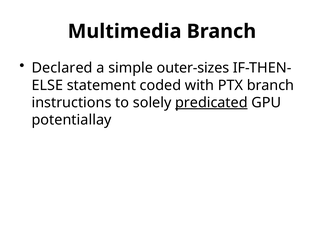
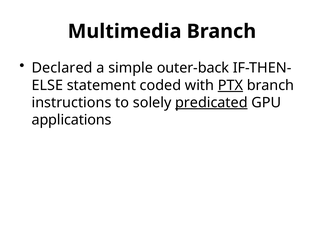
outer-sizes: outer-sizes -> outer-back (193, 68)
PTX underline: none -> present (230, 85)
potentiallay: potentiallay -> applications (72, 120)
